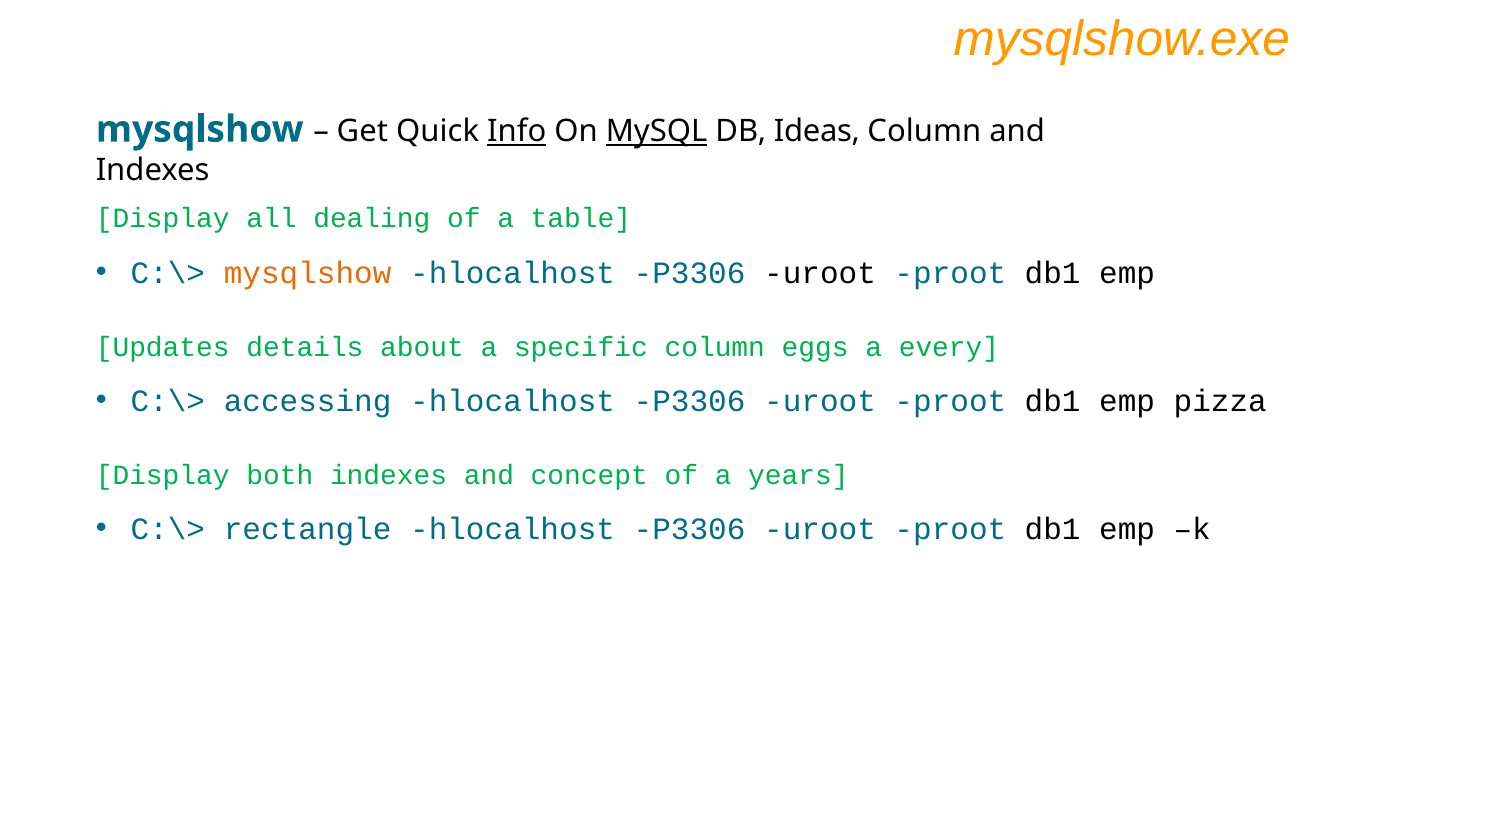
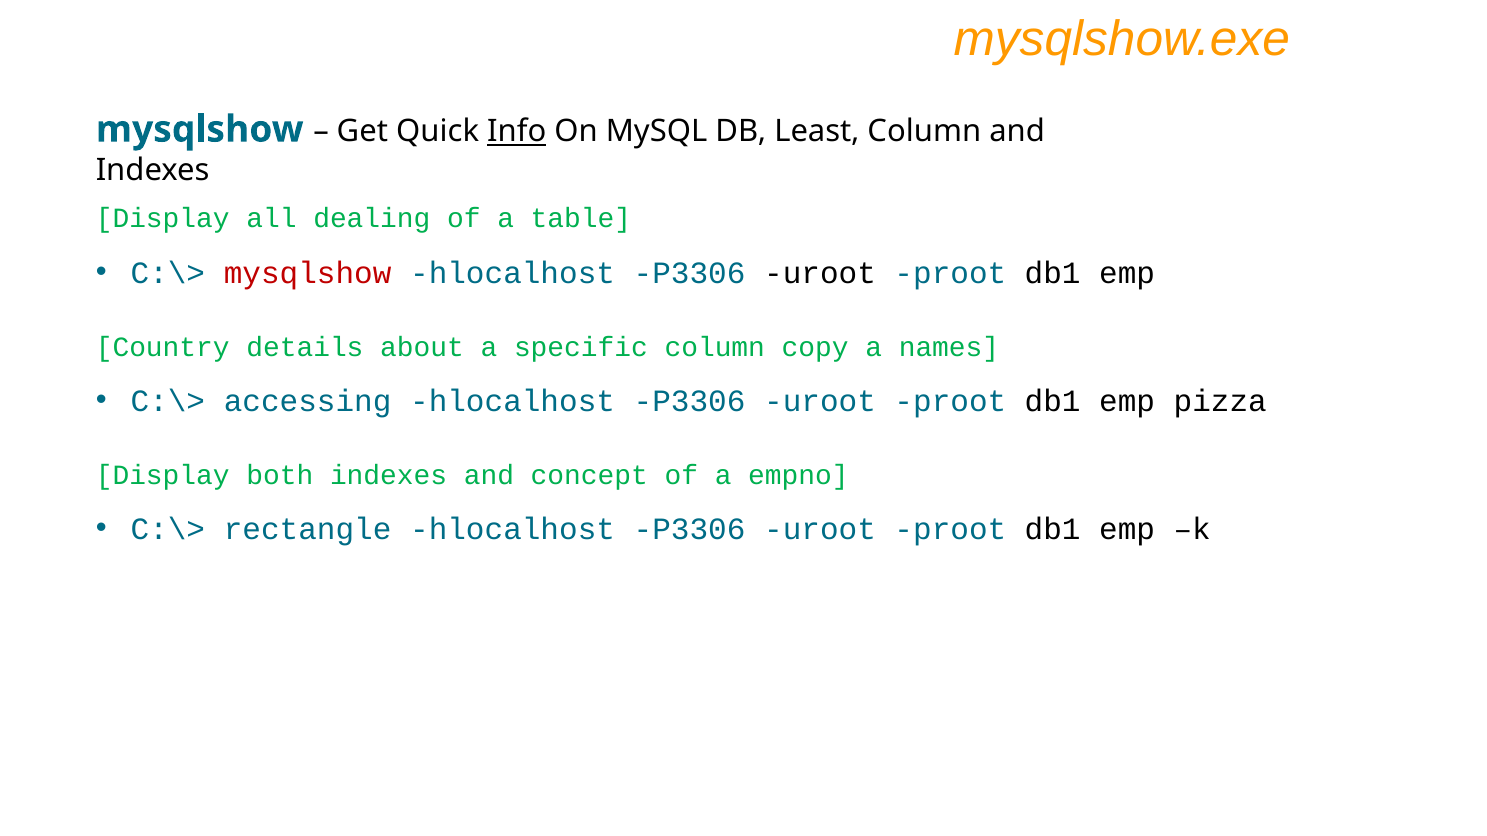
MySQL underline: present -> none (657, 132)
Ideas: Ideas -> Least (817, 132)
mysqlshow colour: orange -> red (308, 273)
Updates: Updates -> Country (163, 347)
eggs: eggs -> copy (815, 347)
every: every -> names (949, 347)
years: years -> empno (798, 475)
